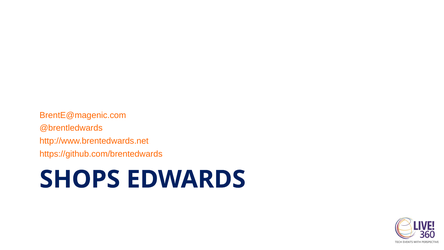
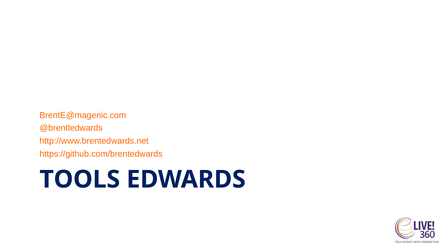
SHOPS: SHOPS -> TOOLS (80, 179)
